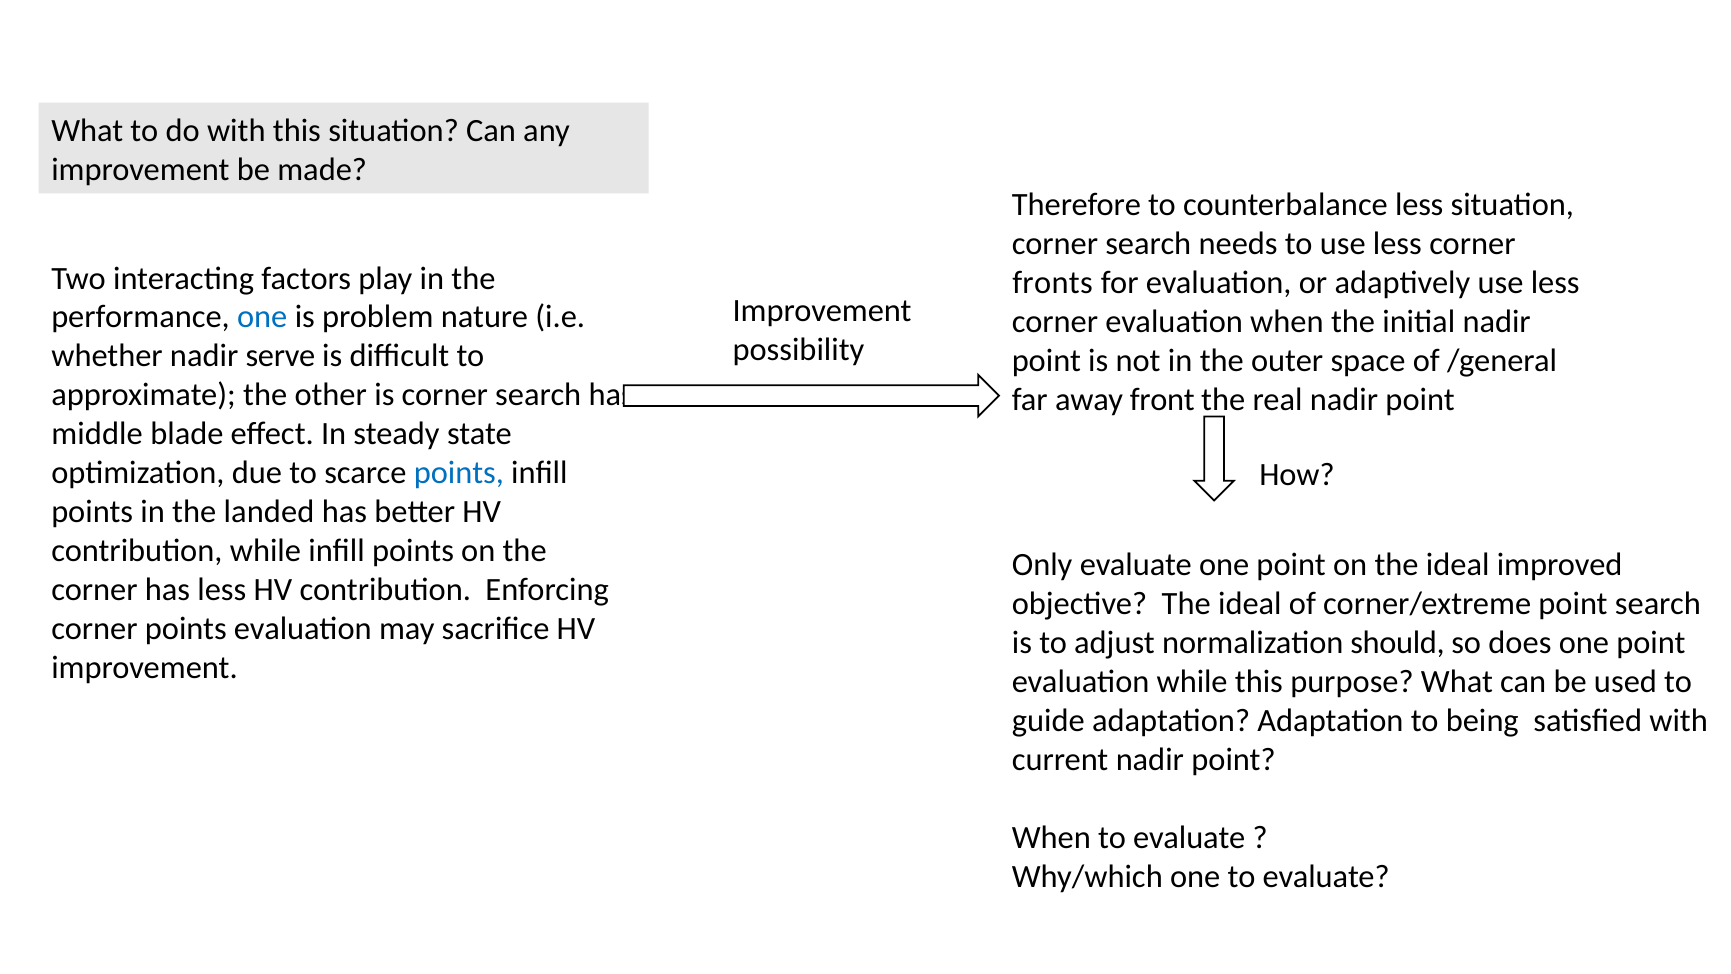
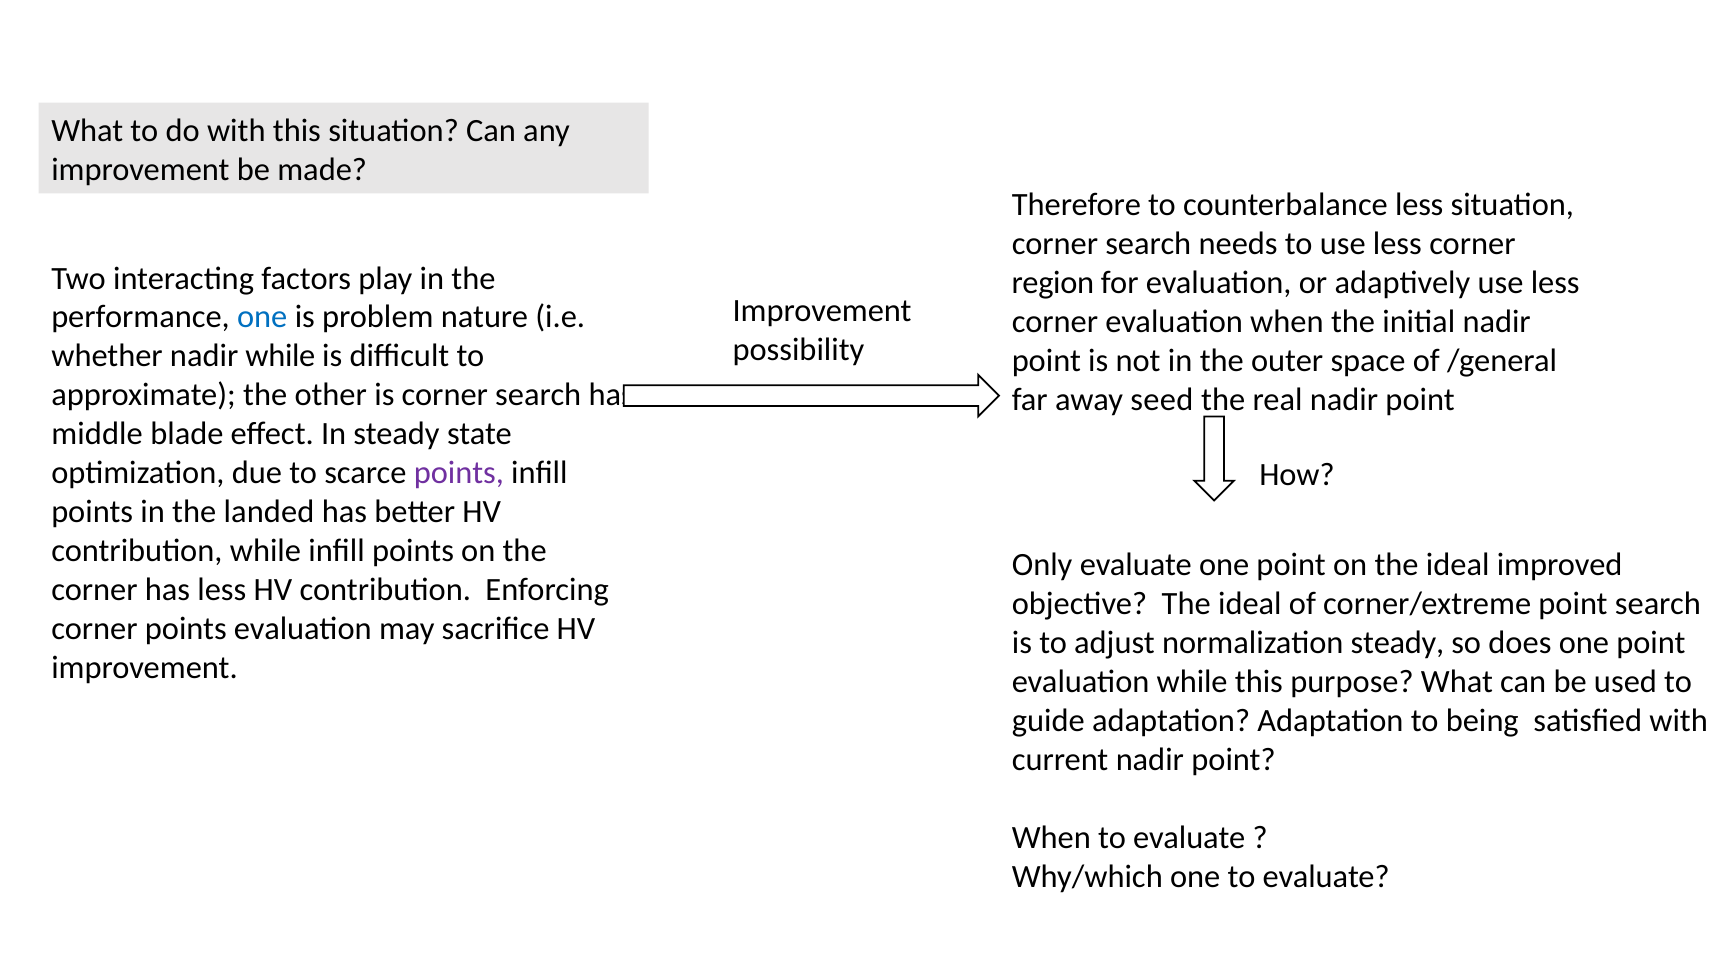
fronts: fronts -> region (1053, 283)
nadir serve: serve -> while (280, 356)
front: front -> seed (1162, 400)
points colour: blue -> purple (459, 473)
normalization should: should -> steady (1397, 642)
